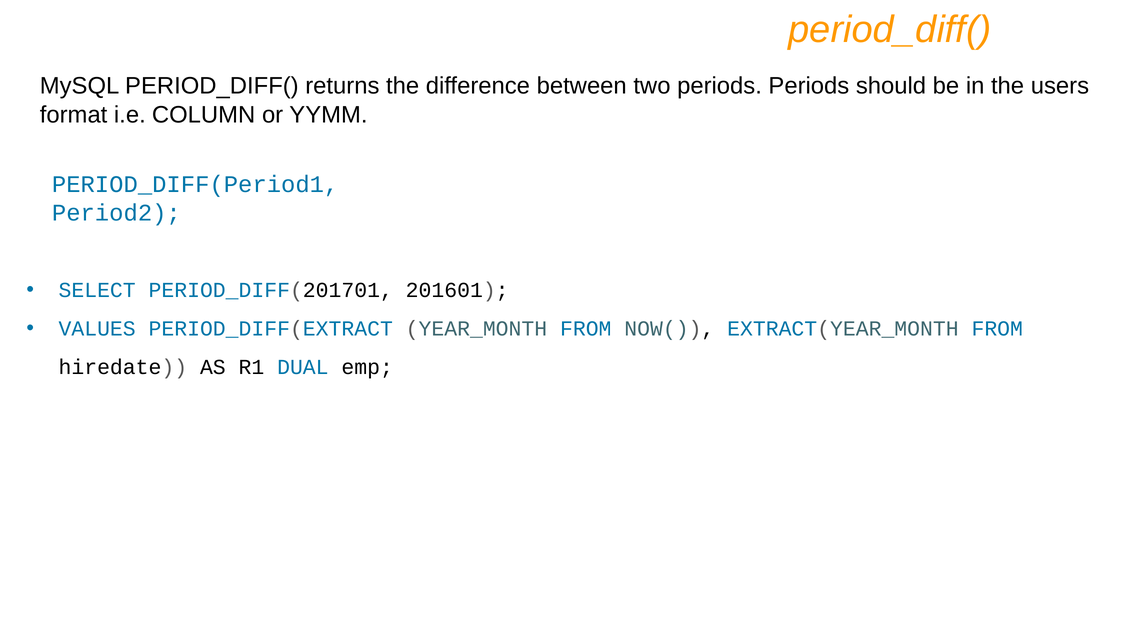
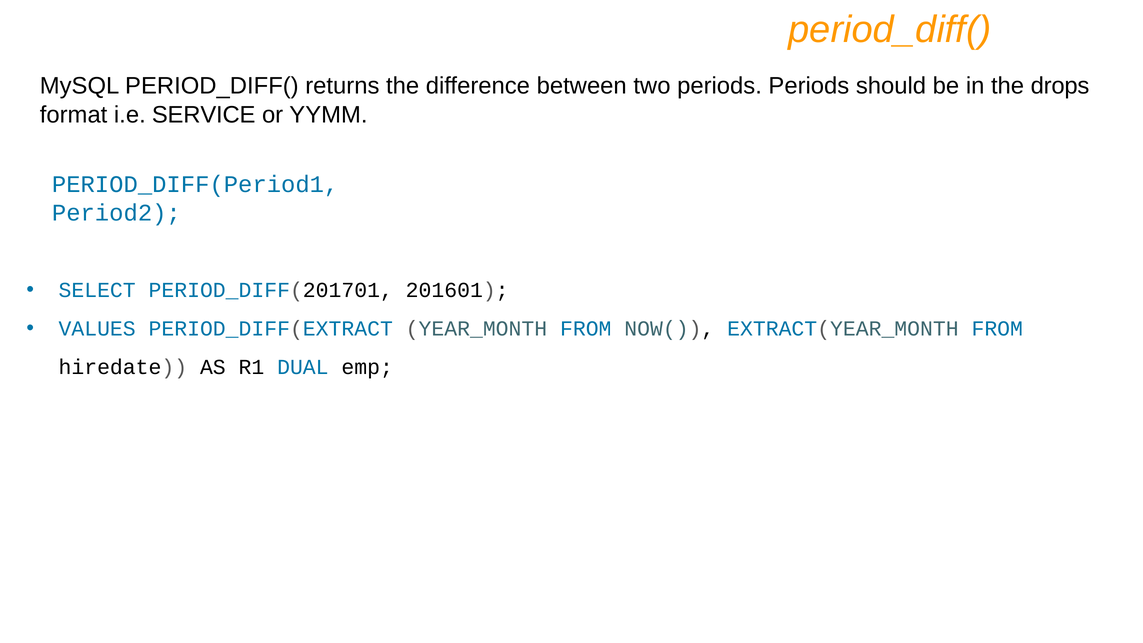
users: users -> drops (1060, 86)
COLUMN: COLUMN -> SERVICE (204, 115)
